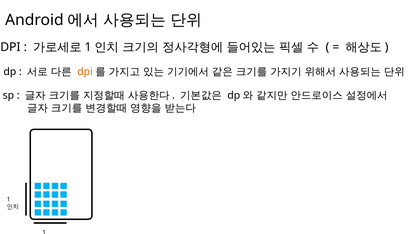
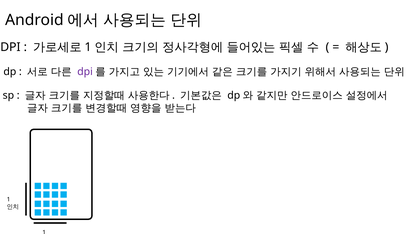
dpi colour: orange -> purple (85, 72)
